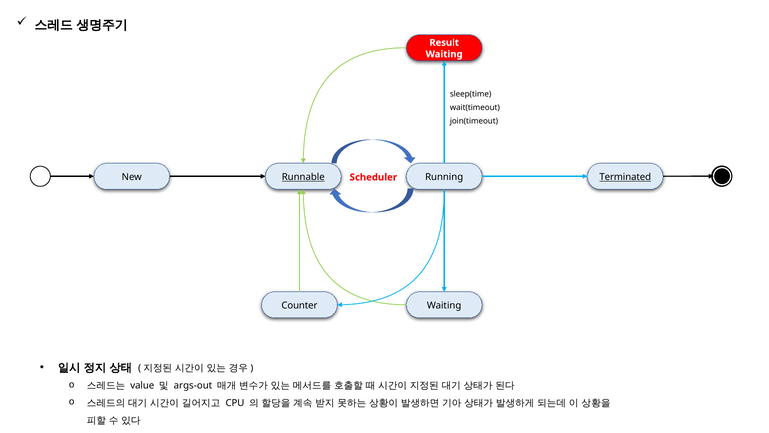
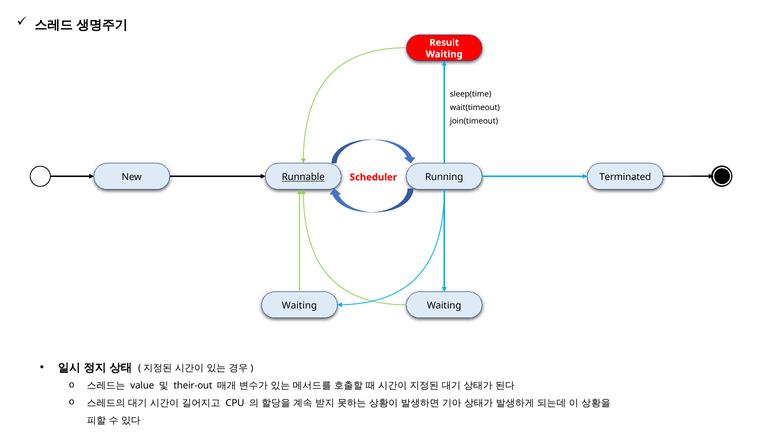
Terminated underline: present -> none (625, 177)
Counter: Counter -> Waiting (299, 305)
args-out: args-out -> their-out (193, 385)
